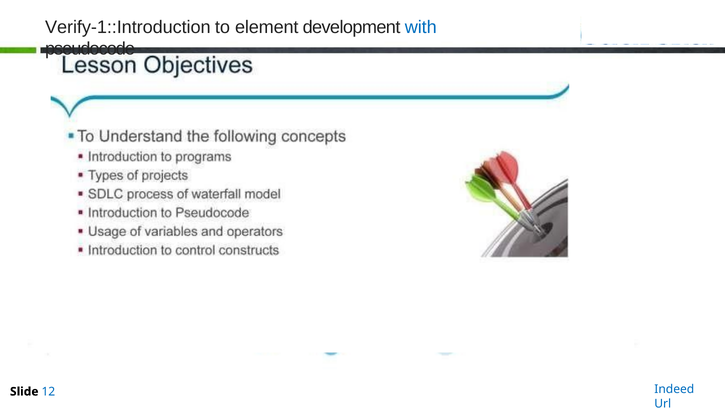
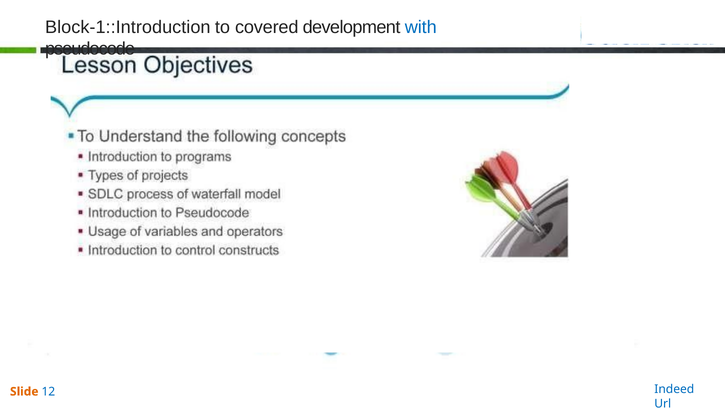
Verify-1::Introduction: Verify-1::Introduction -> Block-1::Introduction (128, 27)
element: element -> covered (267, 27)
Slide colour: black -> orange (24, 392)
